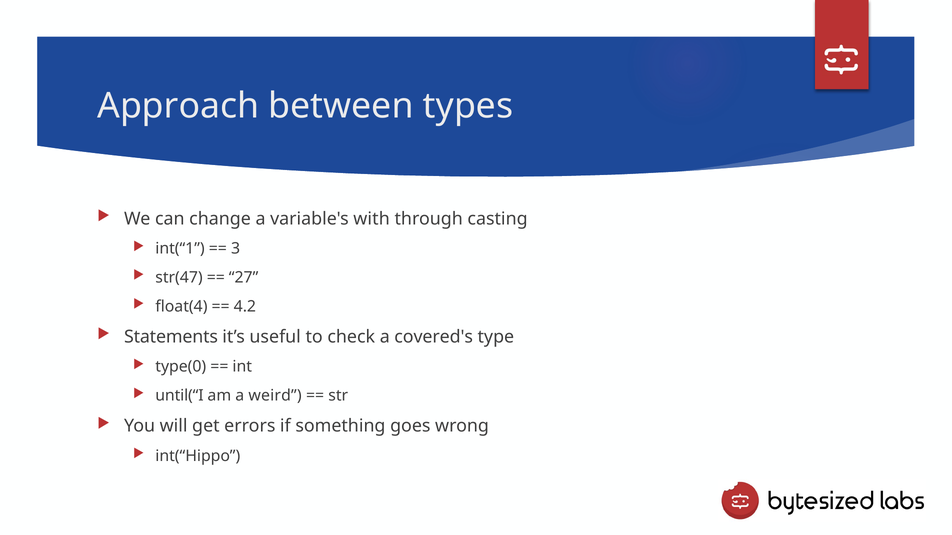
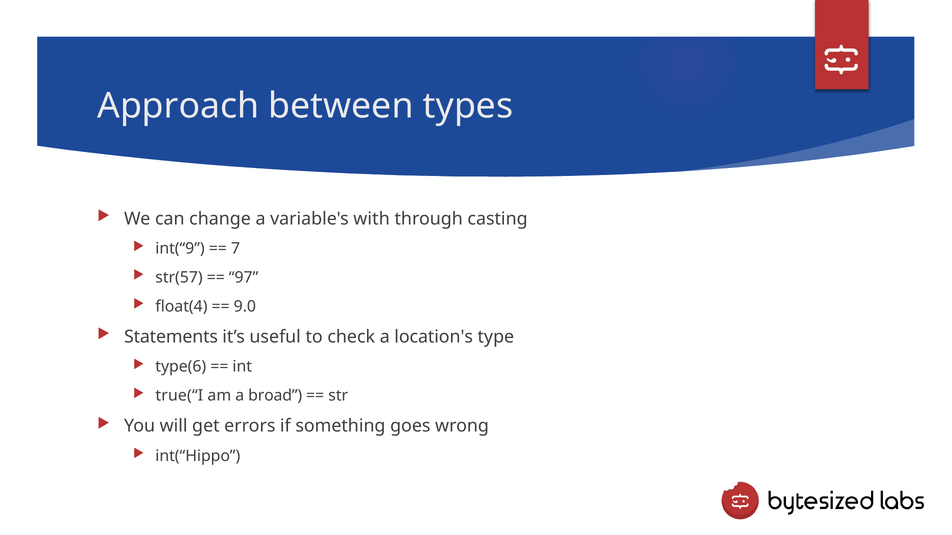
int(“1: int(“1 -> int(“9 (180, 249)
3: 3 -> 7 (236, 249)
str(47: str(47 -> str(57 (179, 278)
27: 27 -> 97 (244, 278)
4.2: 4.2 -> 9.0 (245, 307)
covered's: covered's -> location's (434, 337)
type(0: type(0 -> type(6 (181, 367)
until(“I: until(“I -> true(“I (179, 396)
weird: weird -> broad (275, 396)
